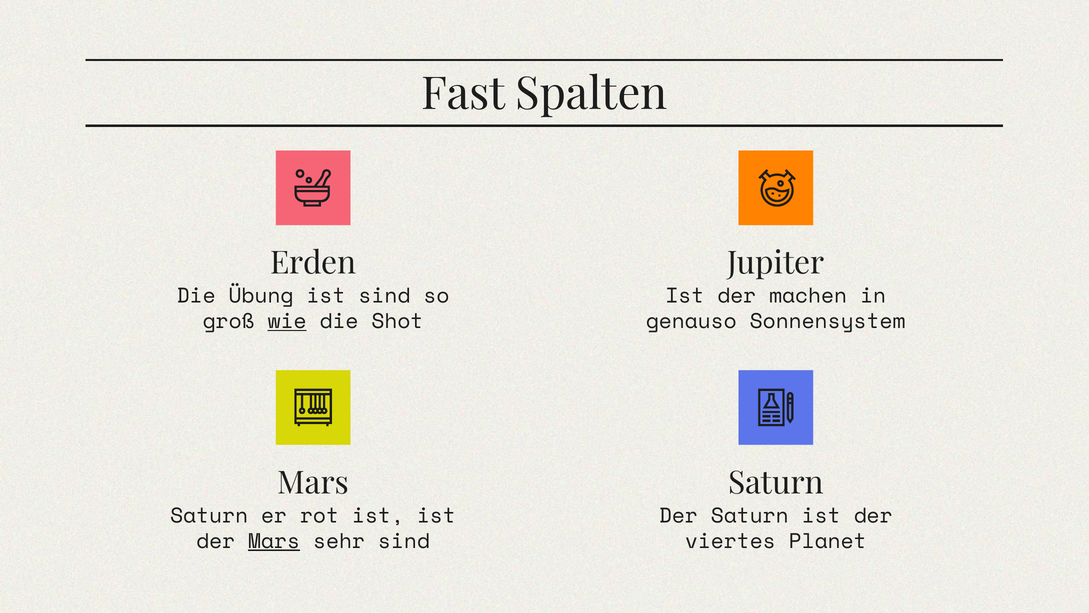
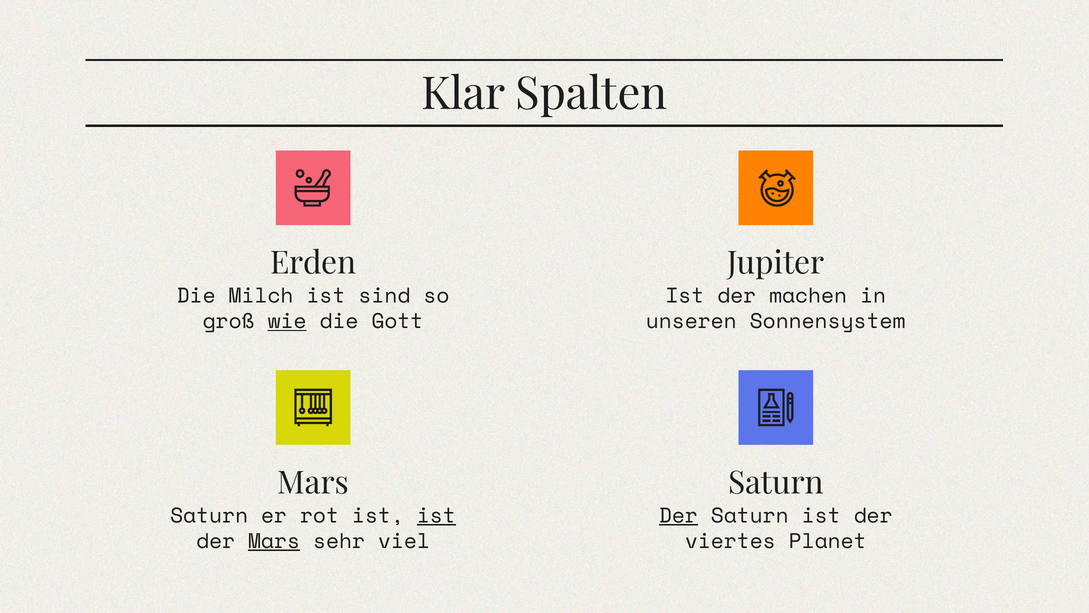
Fast: Fast -> Klar (463, 94)
Übung: Übung -> Milch (261, 296)
Shot: Shot -> Gott (397, 321)
genauso: genauso -> unseren (691, 321)
ist underline: none -> present (436, 515)
Der underline: none -> present (678, 515)
sehr sind: sind -> viel (404, 541)
